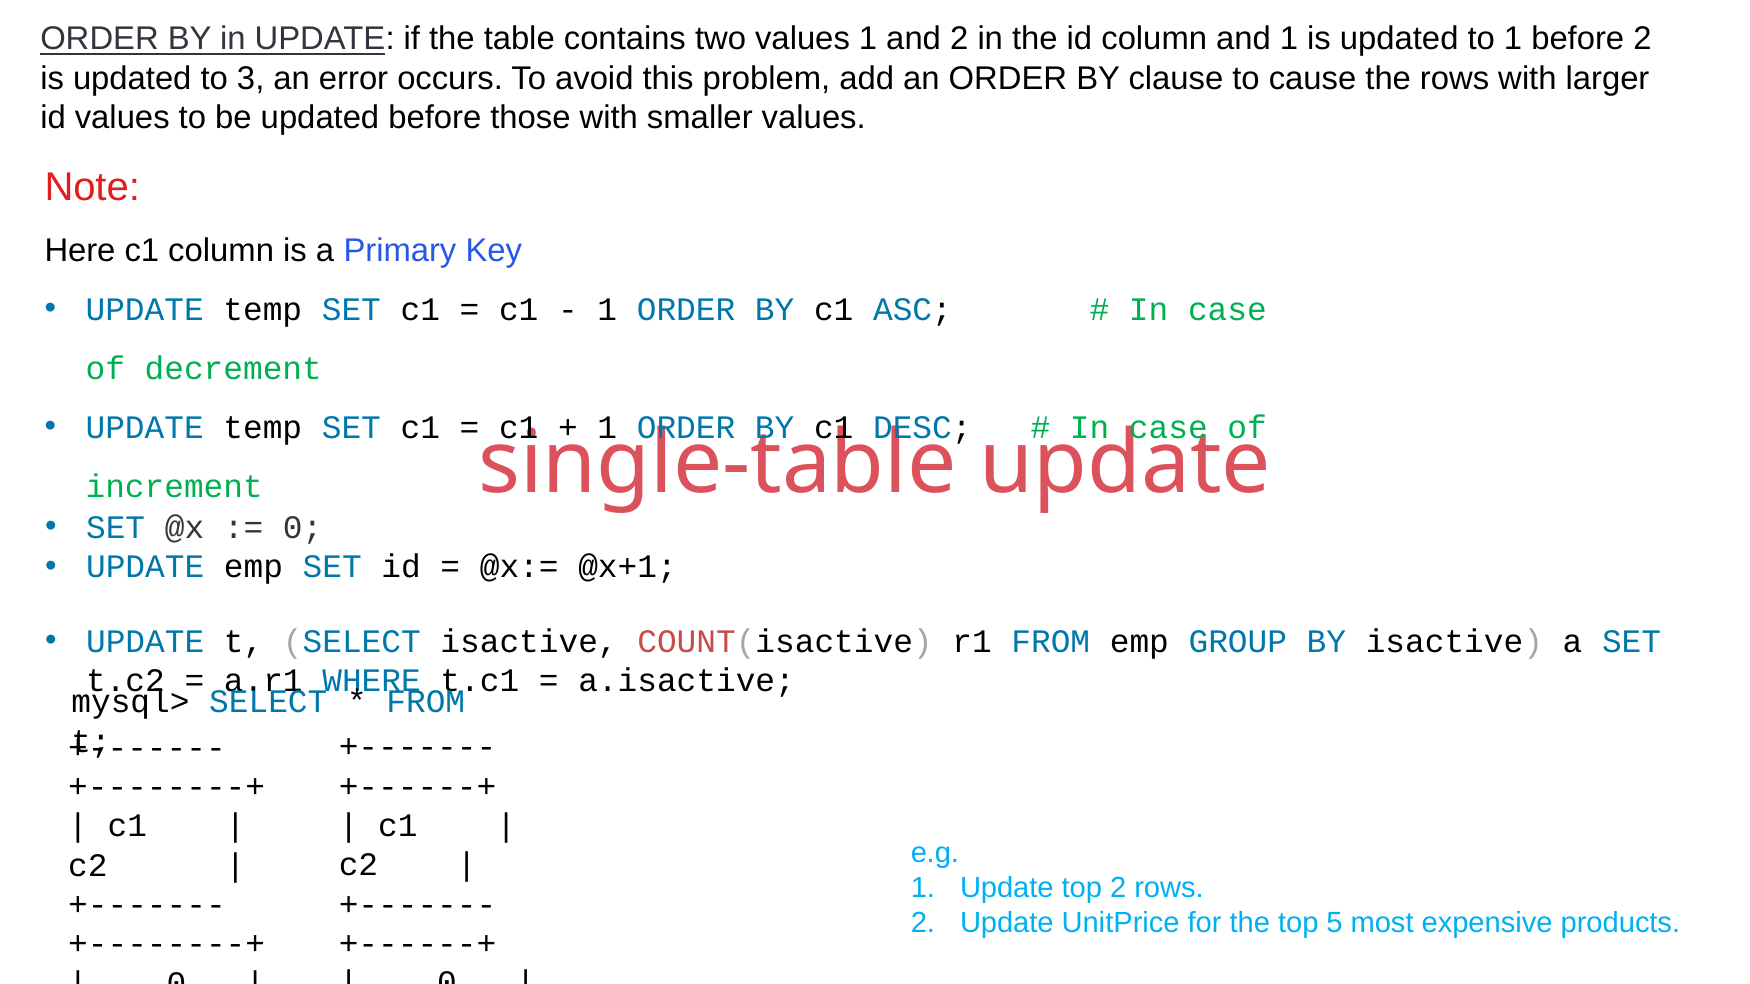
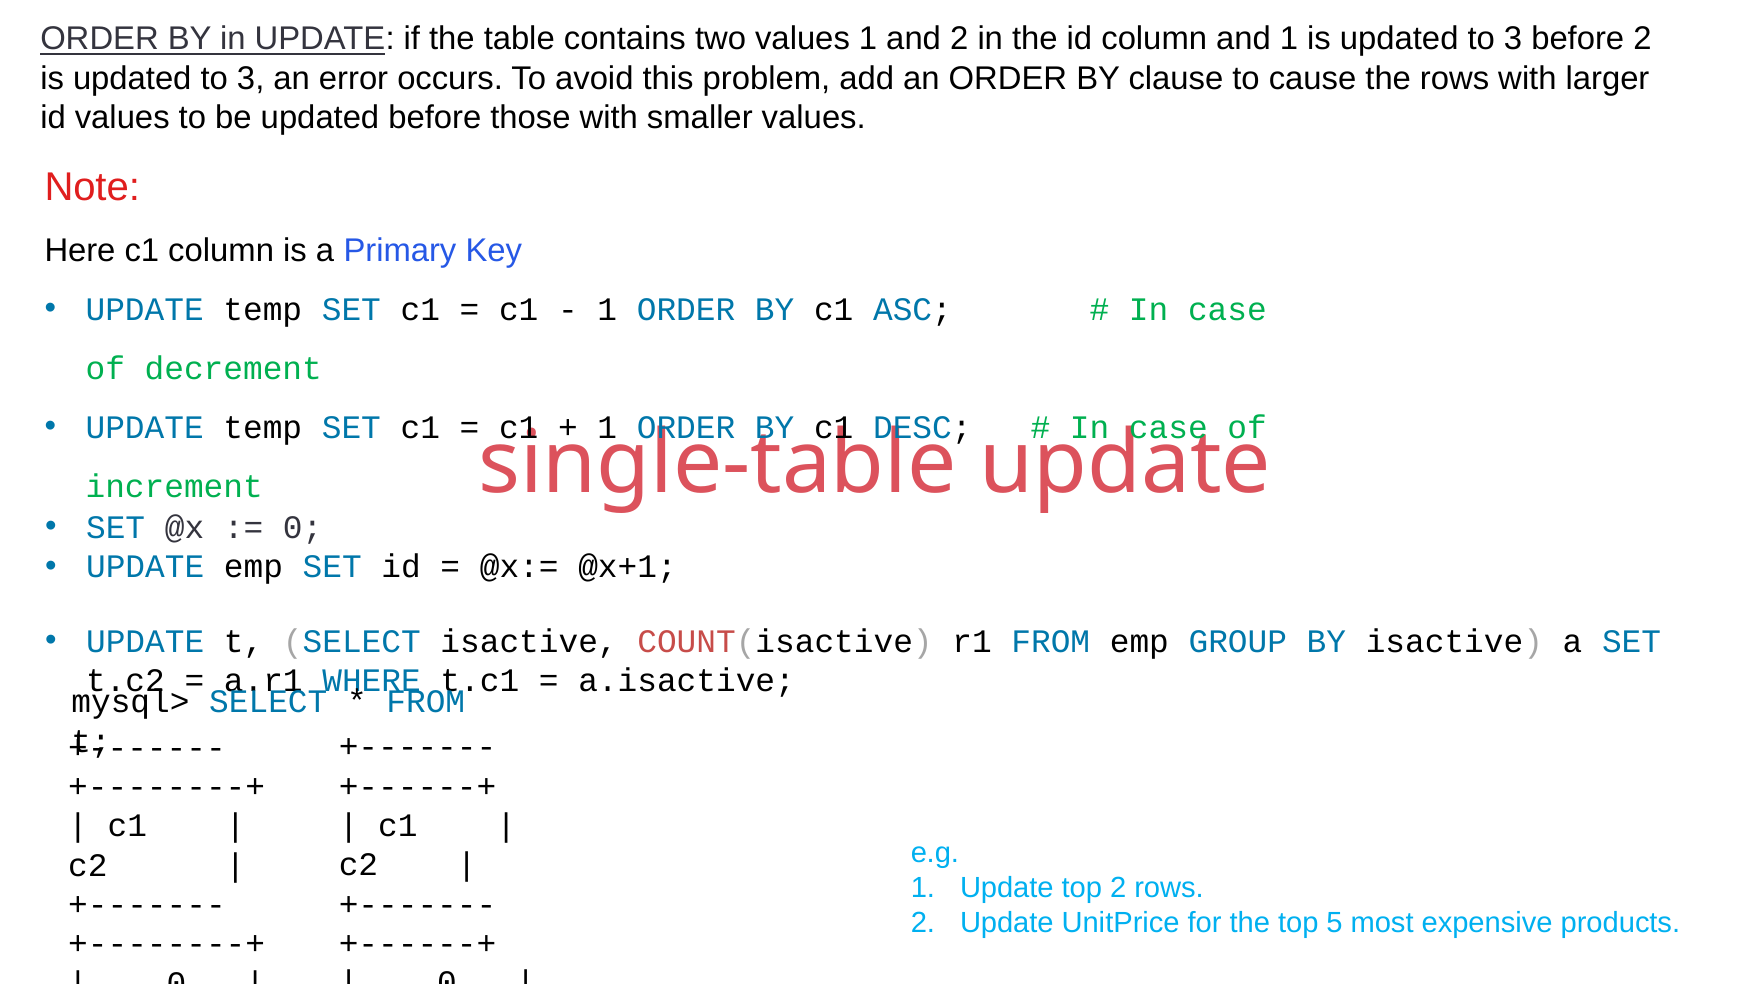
1: 1 -> 3 (1513, 39)
